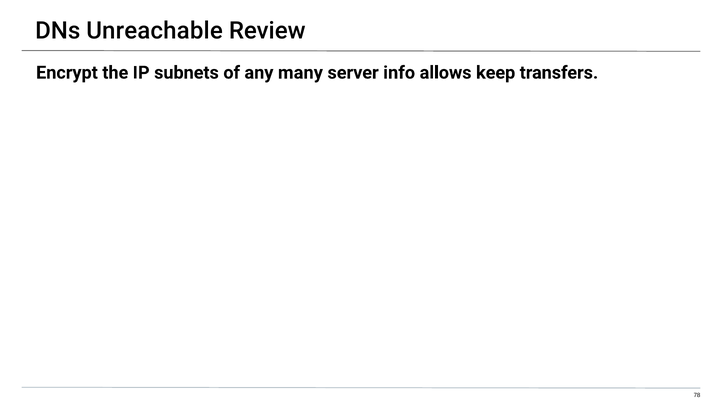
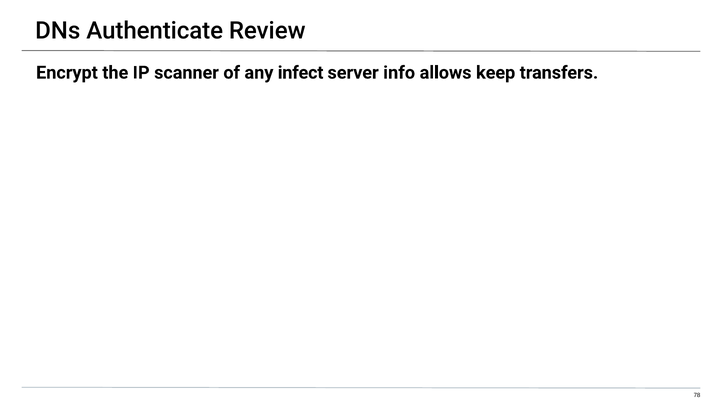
Unreachable: Unreachable -> Authenticate (155, 31)
subnets: subnets -> scanner (187, 73)
many: many -> infect (301, 73)
